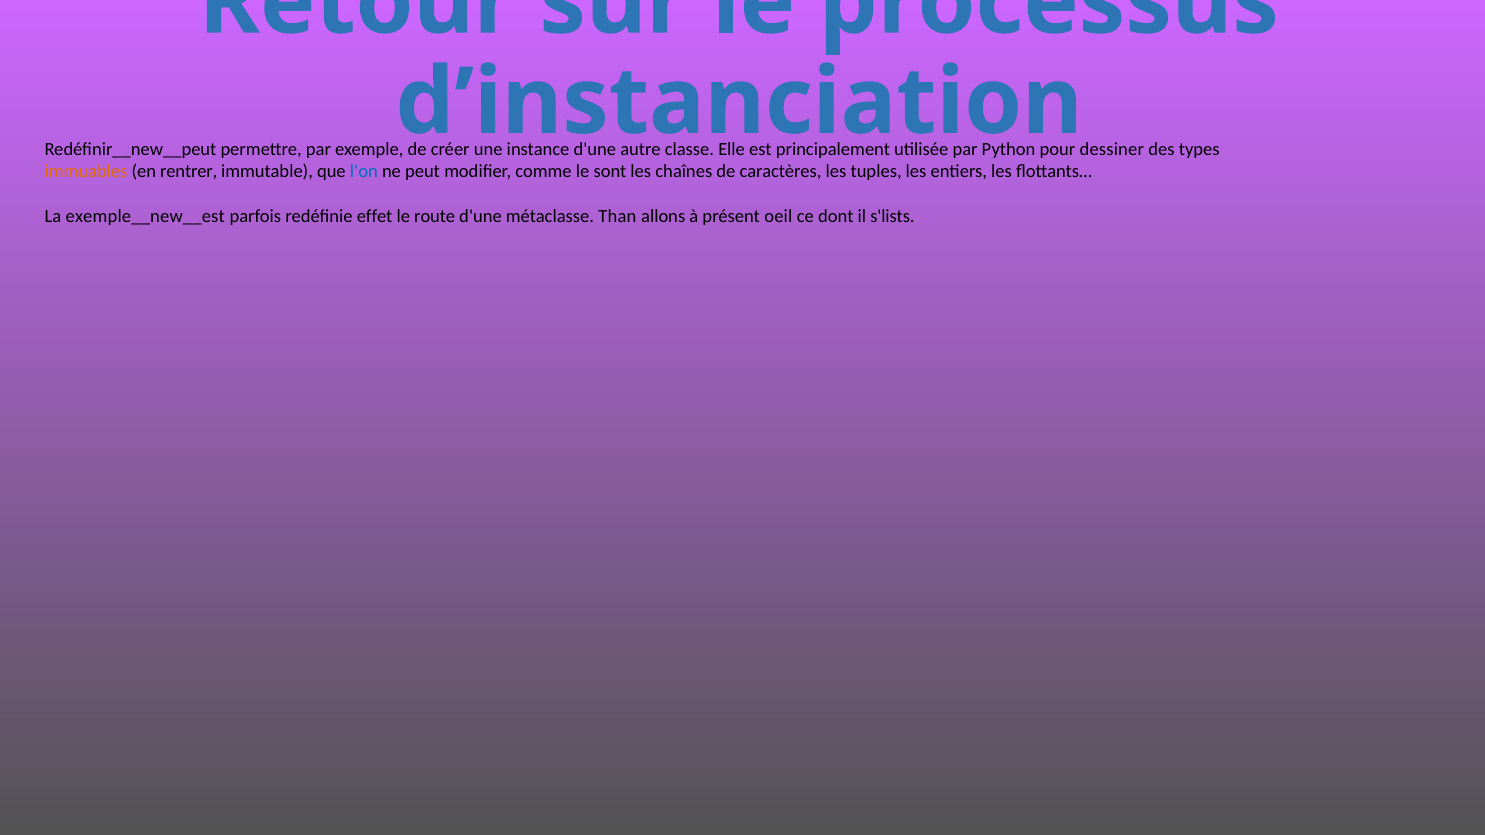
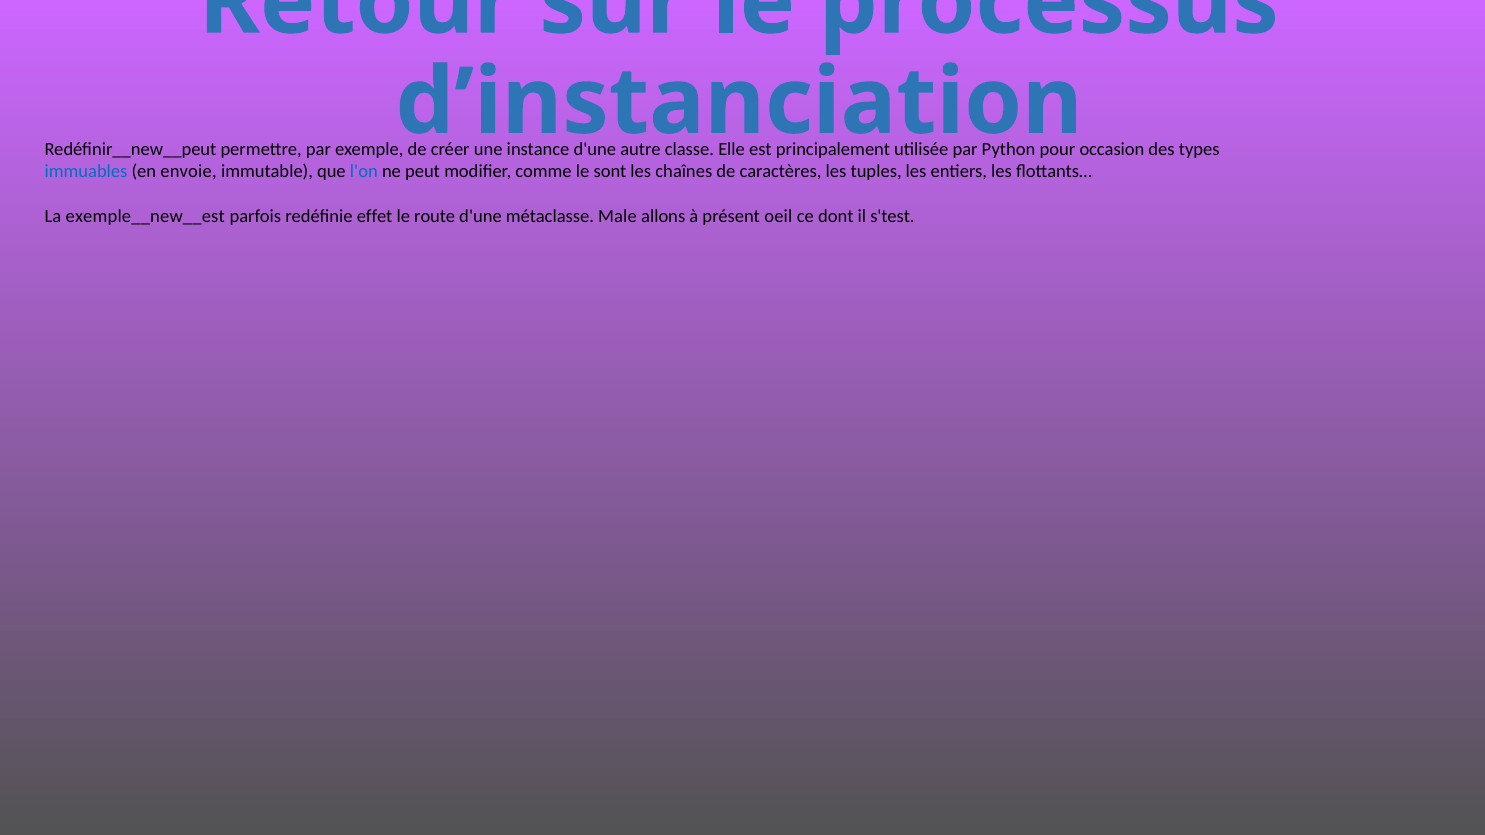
dessiner: dessiner -> occasion (1112, 149)
immuables colour: orange -> blue (86, 171)
rentrer: rentrer -> envoie (189, 171)
Than: Than -> Male (617, 216)
s'lists: s'lists -> s'test (892, 216)
